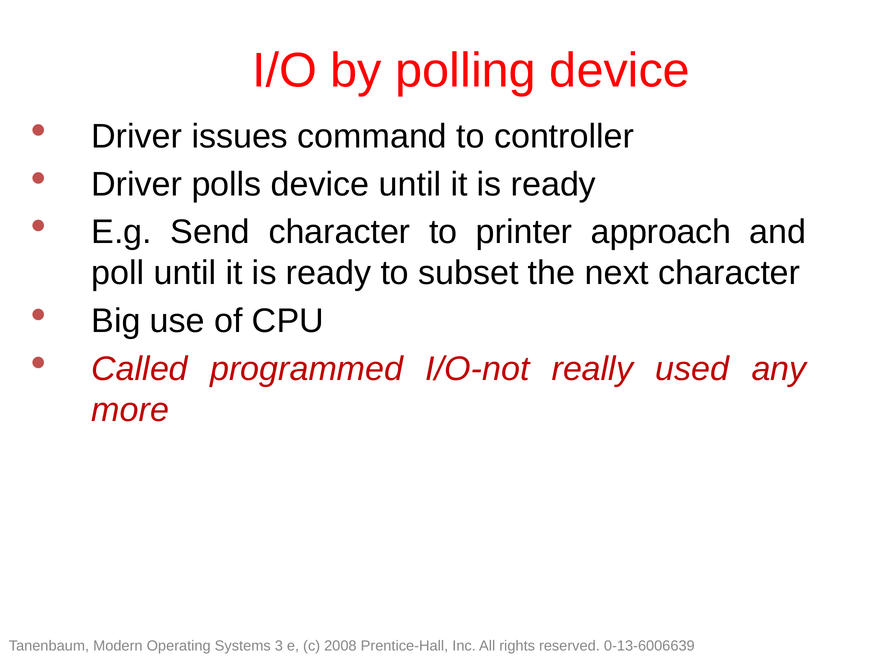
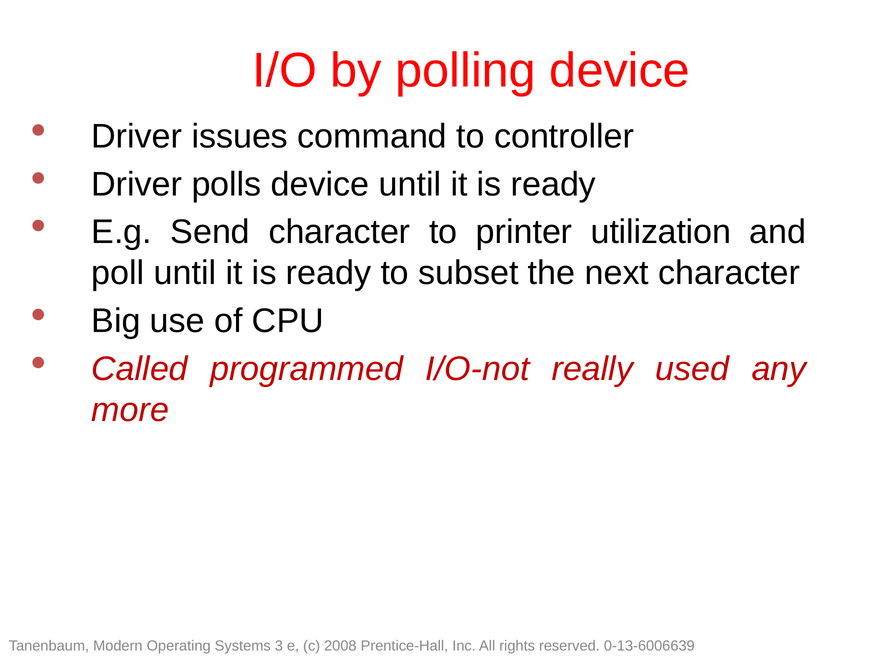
approach: approach -> utilization (661, 232)
